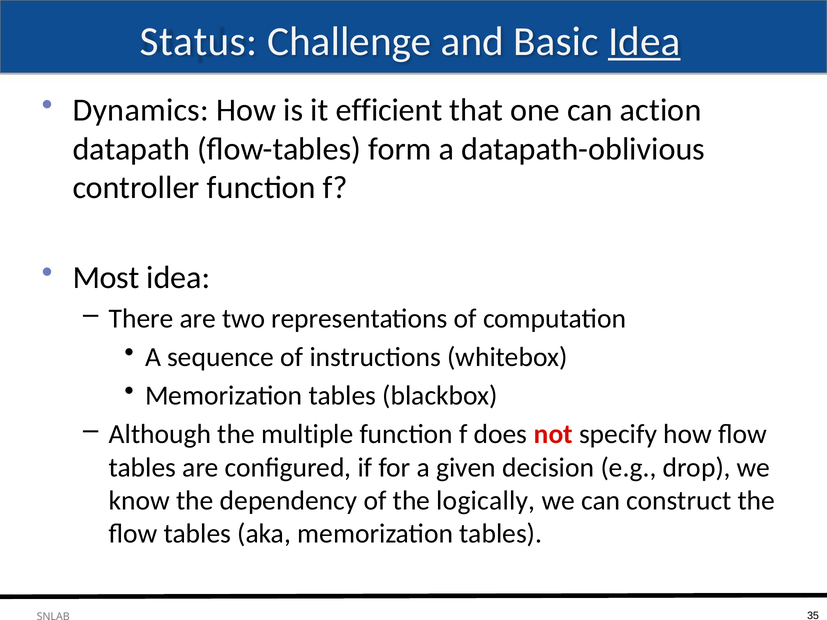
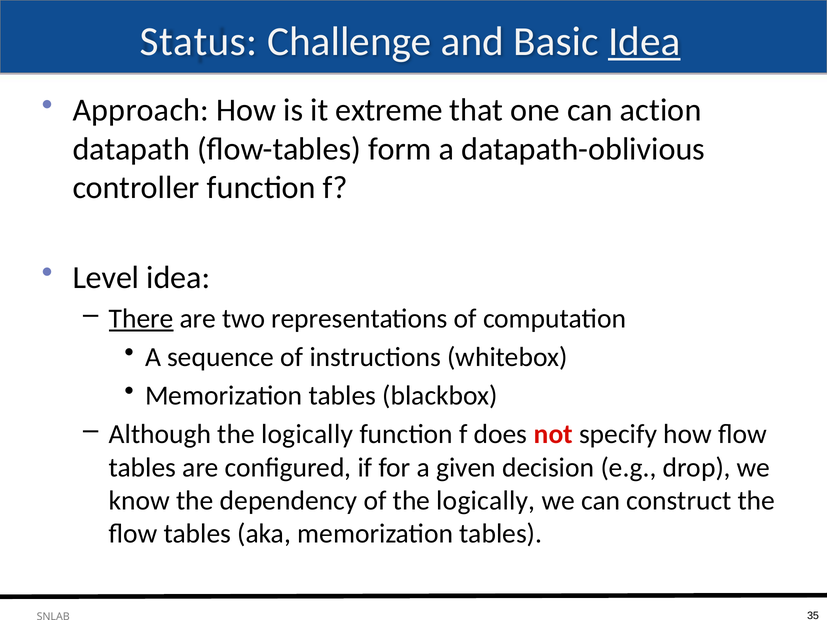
Dynamics: Dynamics -> Approach (141, 110)
efficient: efficient -> extreme (389, 110)
Most: Most -> Level (106, 278)
There underline: none -> present (141, 319)
Although the multiple: multiple -> logically (307, 435)
